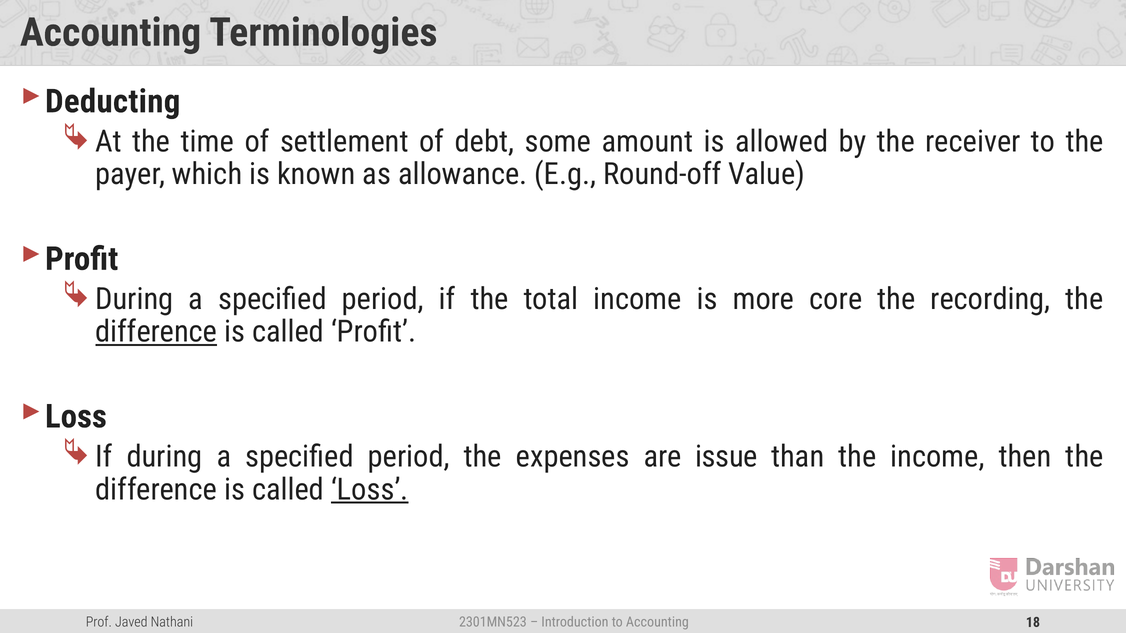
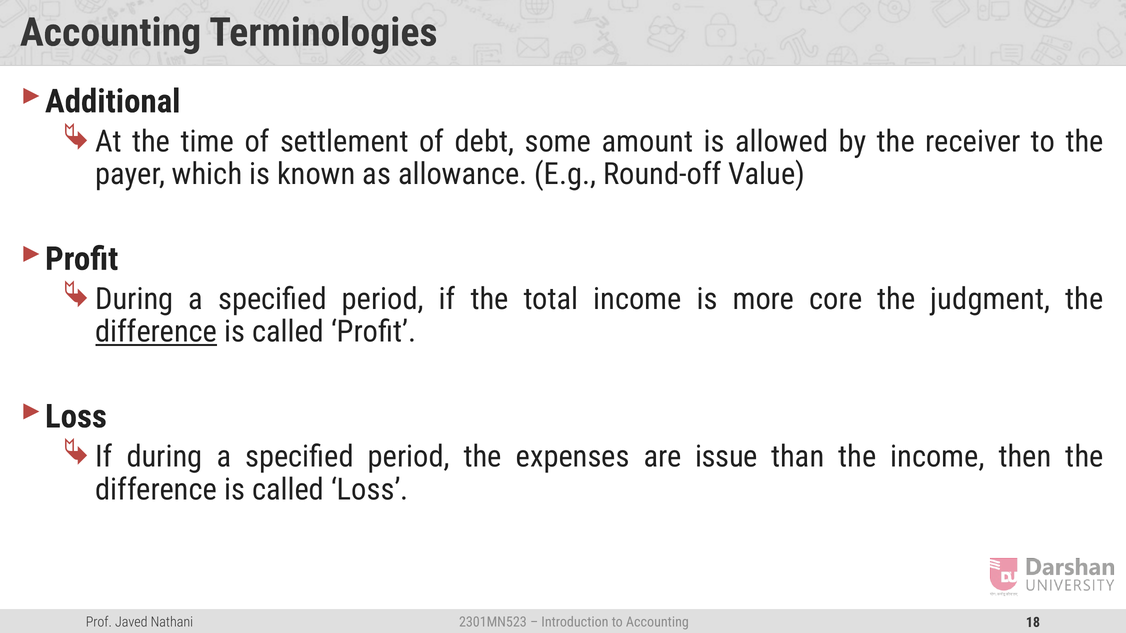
Deducting: Deducting -> Additional (113, 102)
recording: recording -> judgment (990, 299)
Loss underline: present -> none (370, 490)
